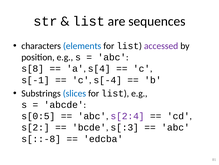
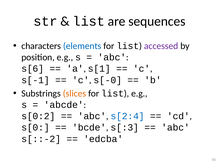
s[8: s[8 -> s[6 (33, 68)
s[4: s[4 -> s[1 (99, 68)
s[-4: s[-4 -> s[-0 (108, 80)
slices colour: blue -> orange (74, 93)
s[0:5: s[0:5 -> s[0:2 (38, 116)
s[2:4 colour: purple -> blue (128, 116)
s[2: s[2 -> s[0 (35, 127)
s[::-8: s[::-8 -> s[::-2 (41, 138)
